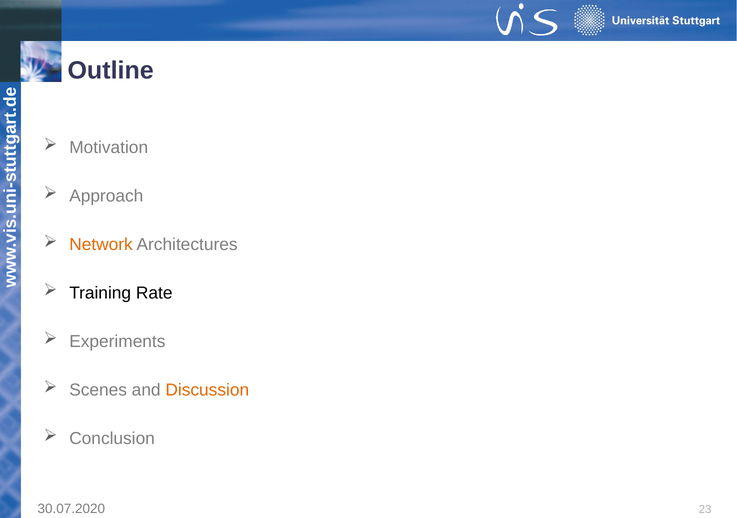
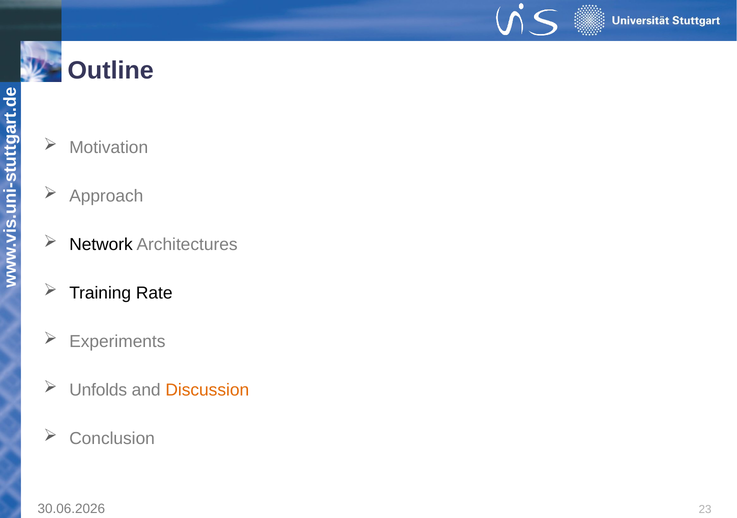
Network colour: orange -> black (101, 245)
Scenes: Scenes -> Unfolds (98, 390)
30.07.2020: 30.07.2020 -> 30.06.2026 (71, 509)
